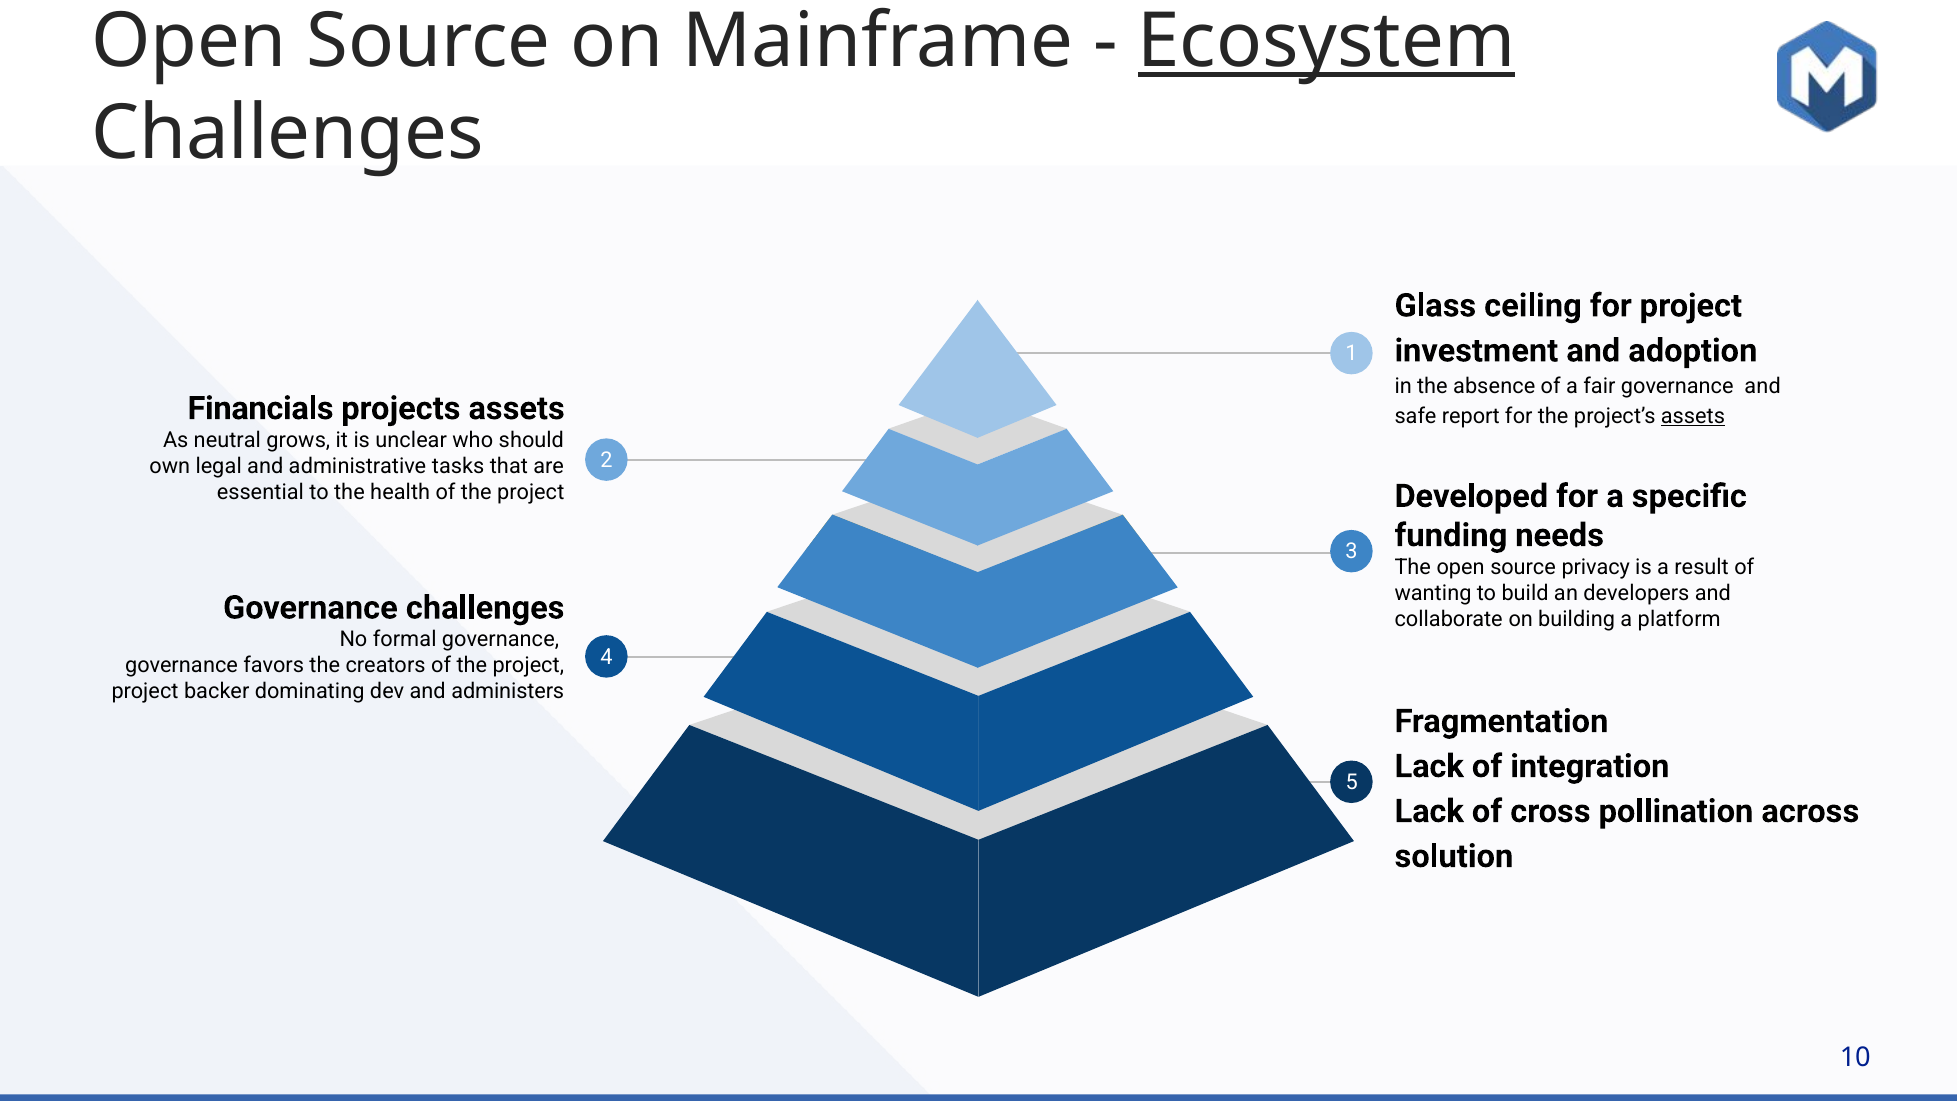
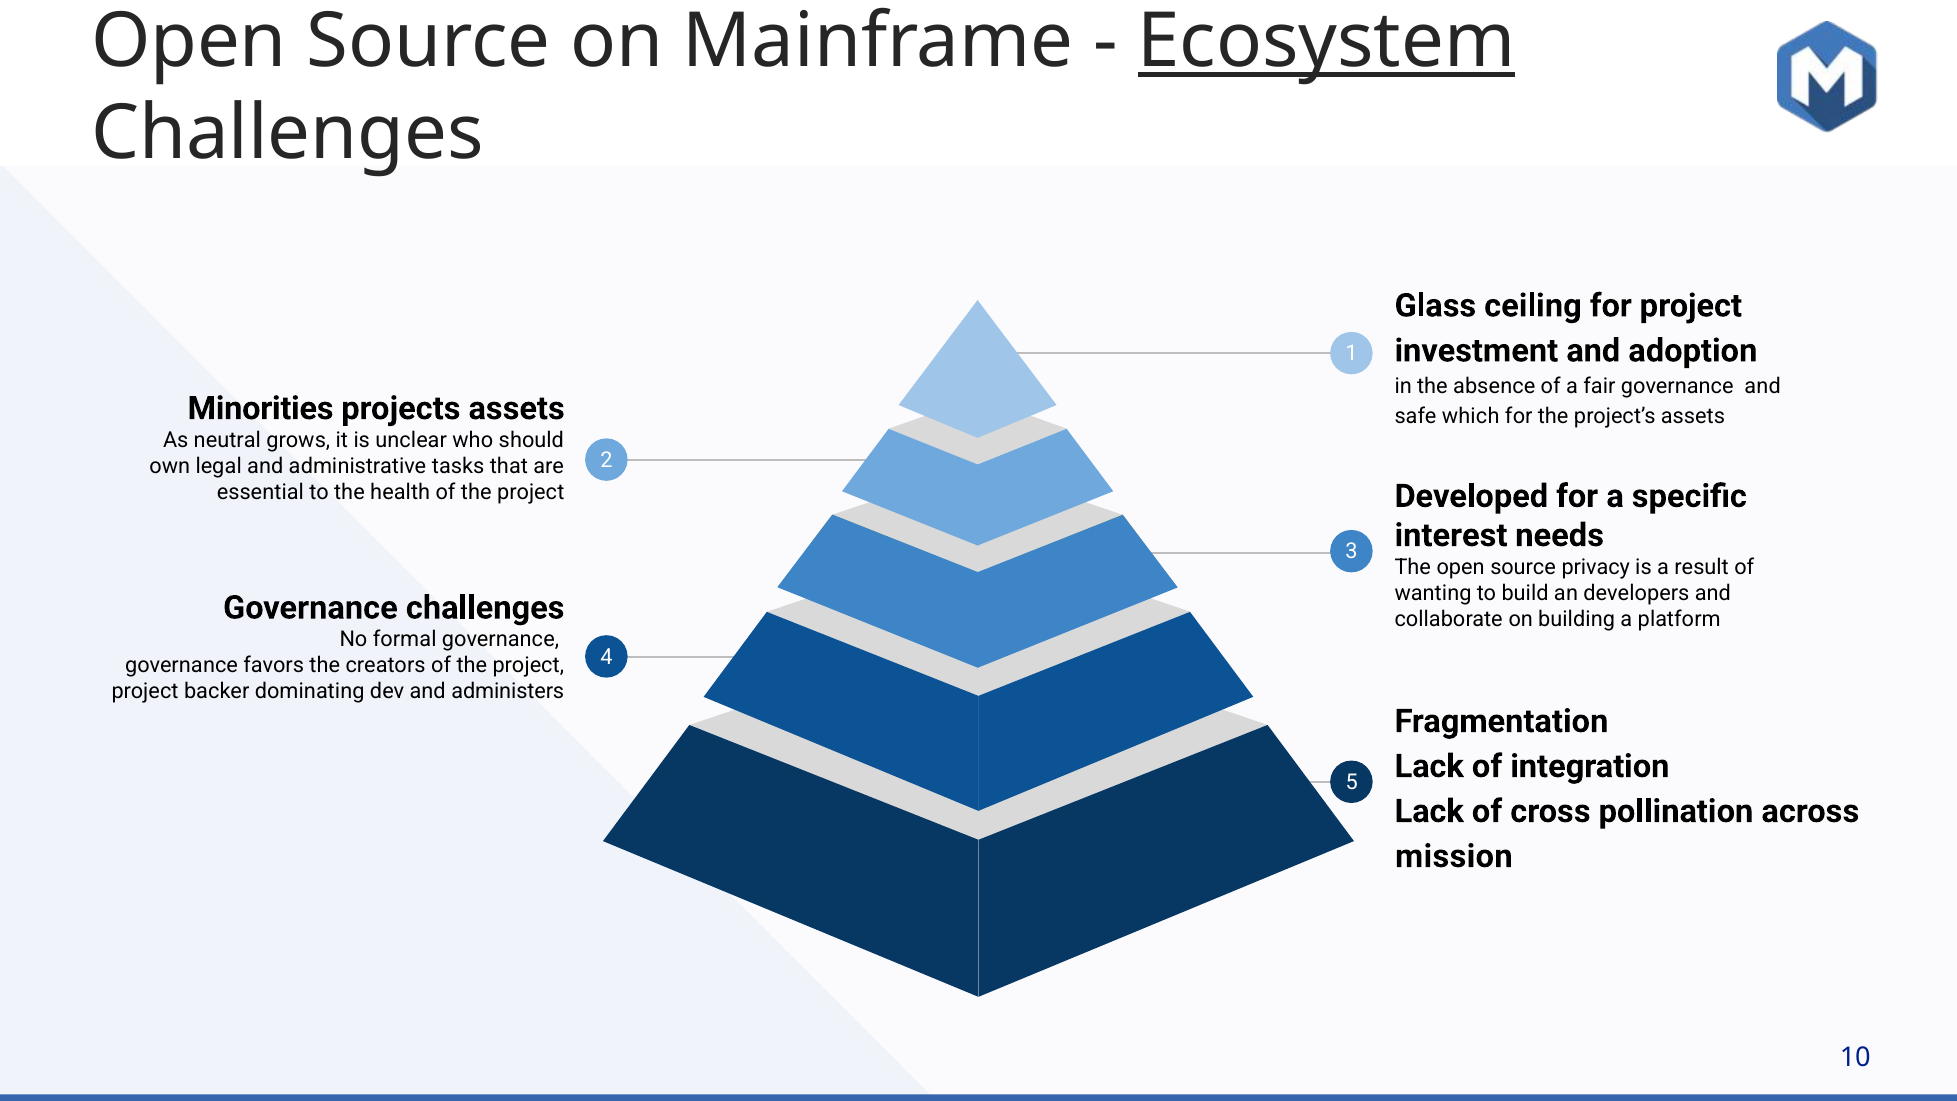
Financials: Financials -> Minorities (261, 408)
report: report -> which (1471, 416)
assets underline: present -> none (1693, 416)
funding: funding -> interest (1451, 535)
solution: solution -> mission (1454, 856)
